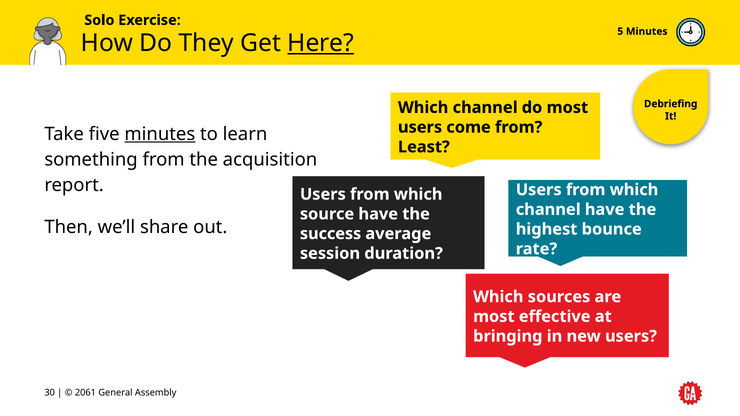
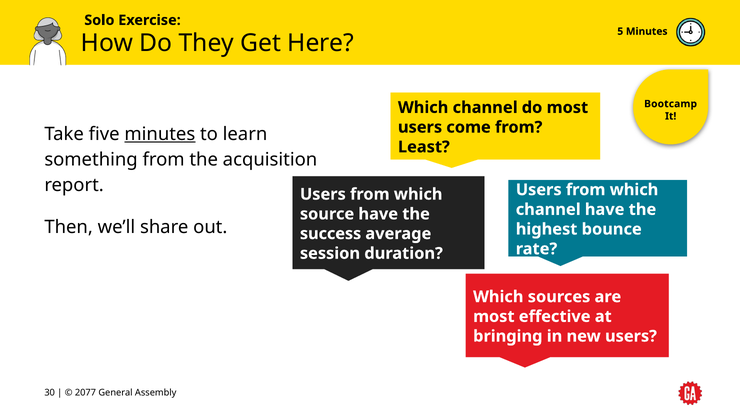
Here underline: present -> none (321, 43)
Debriefing: Debriefing -> Bootcamp (671, 104)
2061: 2061 -> 2077 (85, 393)
